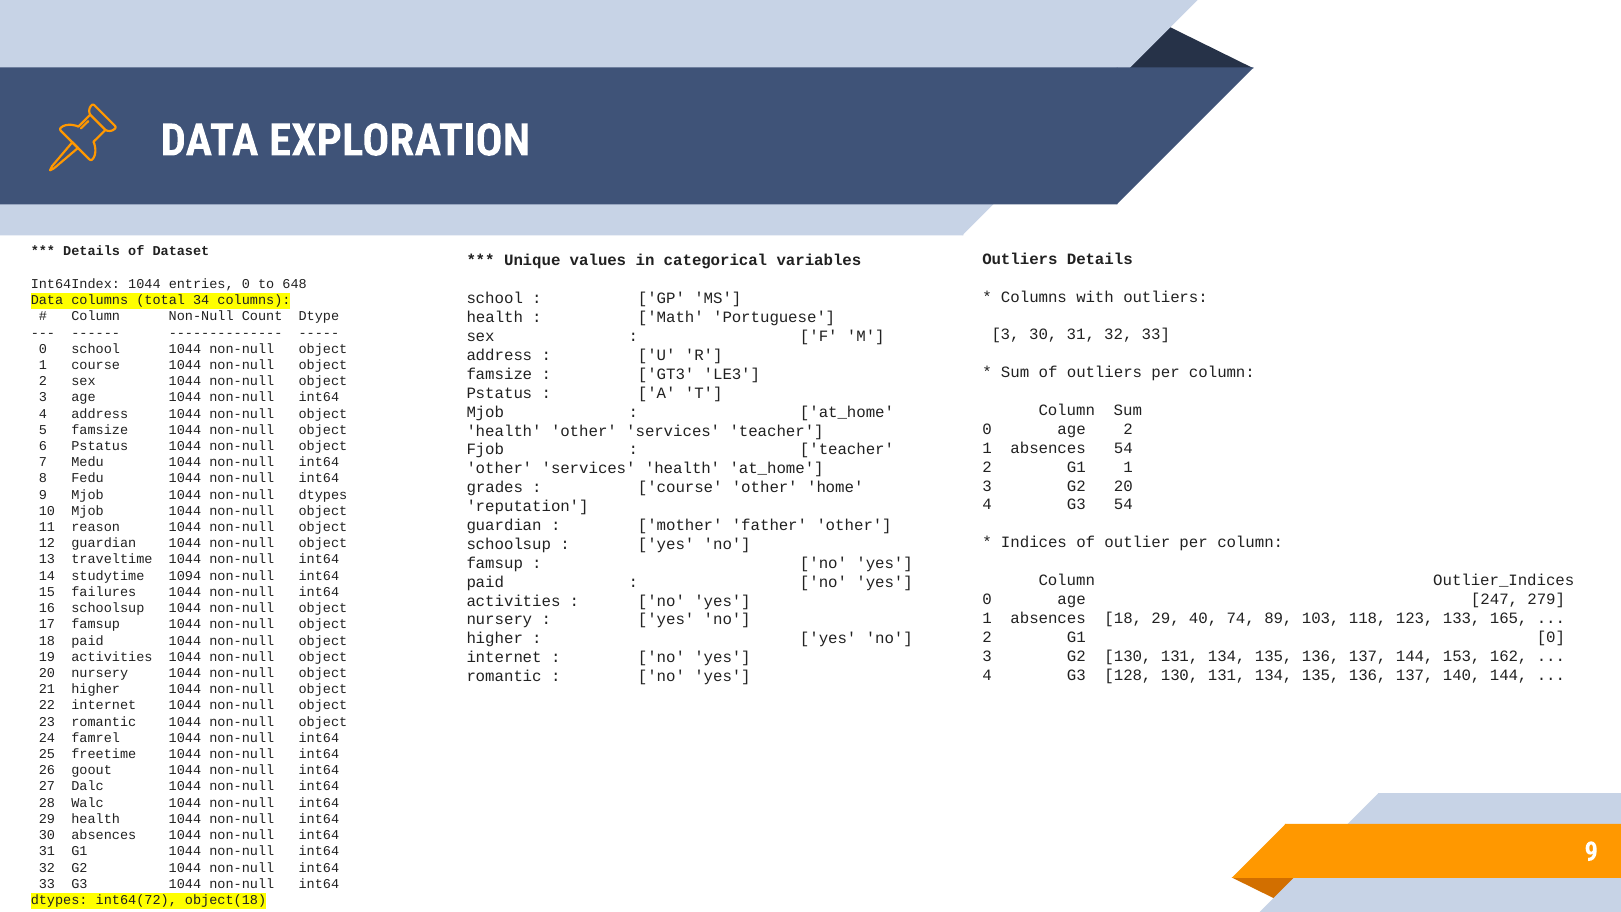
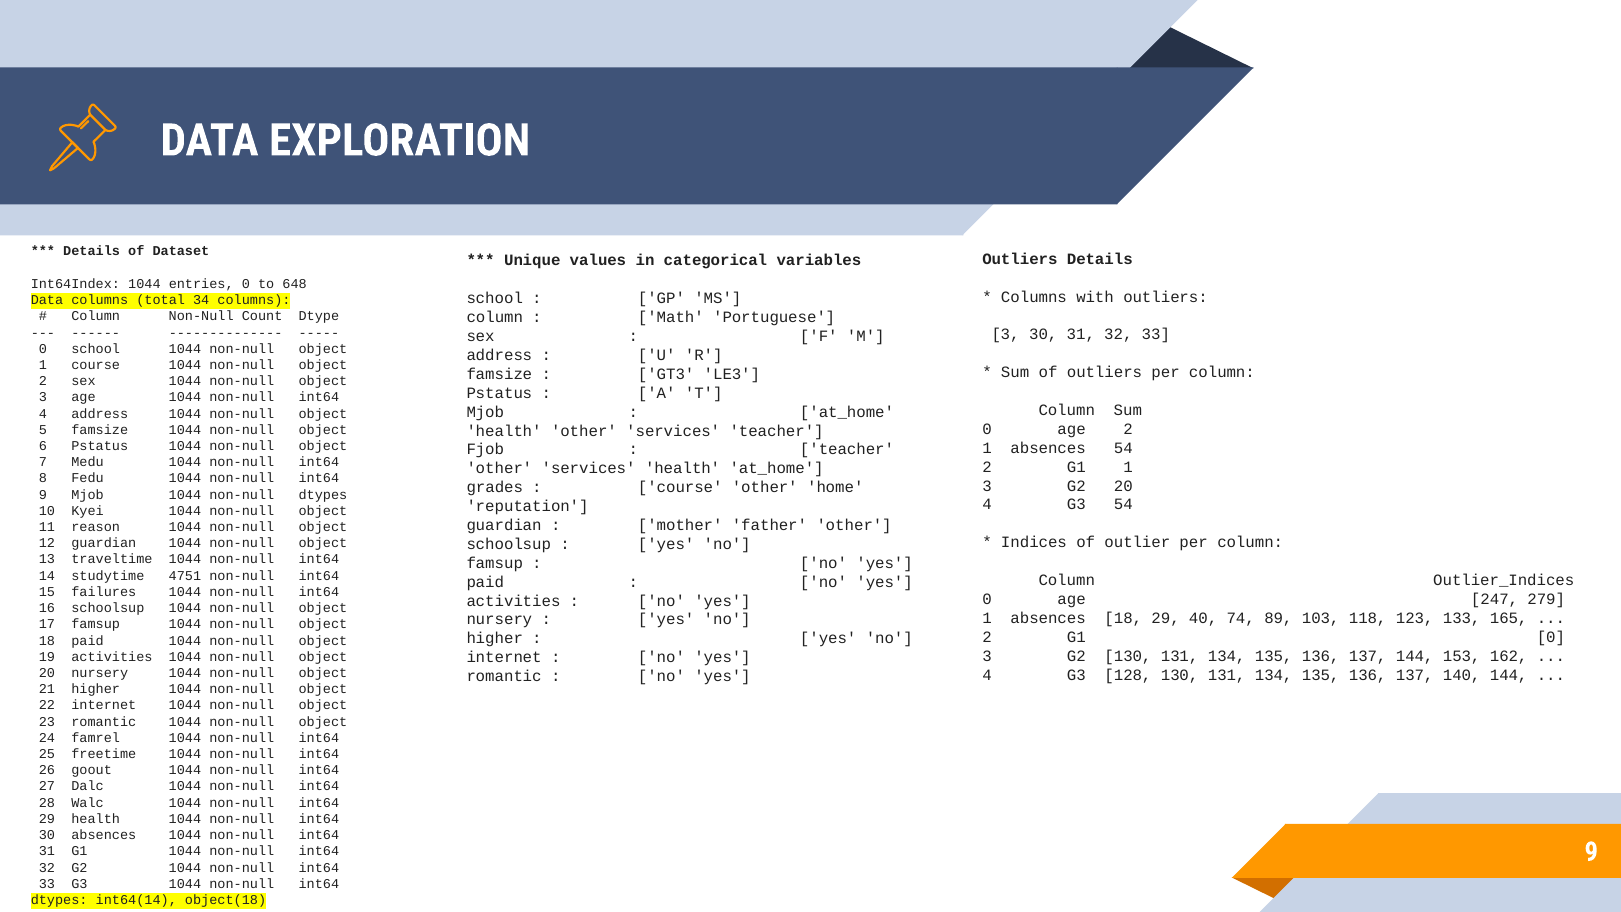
health: health -> column (495, 317)
10 Mjob: Mjob -> Kyei (88, 511)
1094: 1094 -> 4751 (185, 576)
int64(72: int64(72 -> int64(14 (136, 900)
